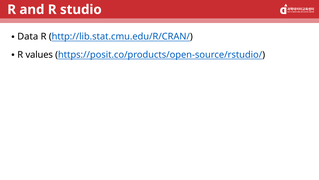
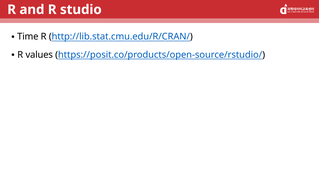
Data: Data -> Time (28, 37)
